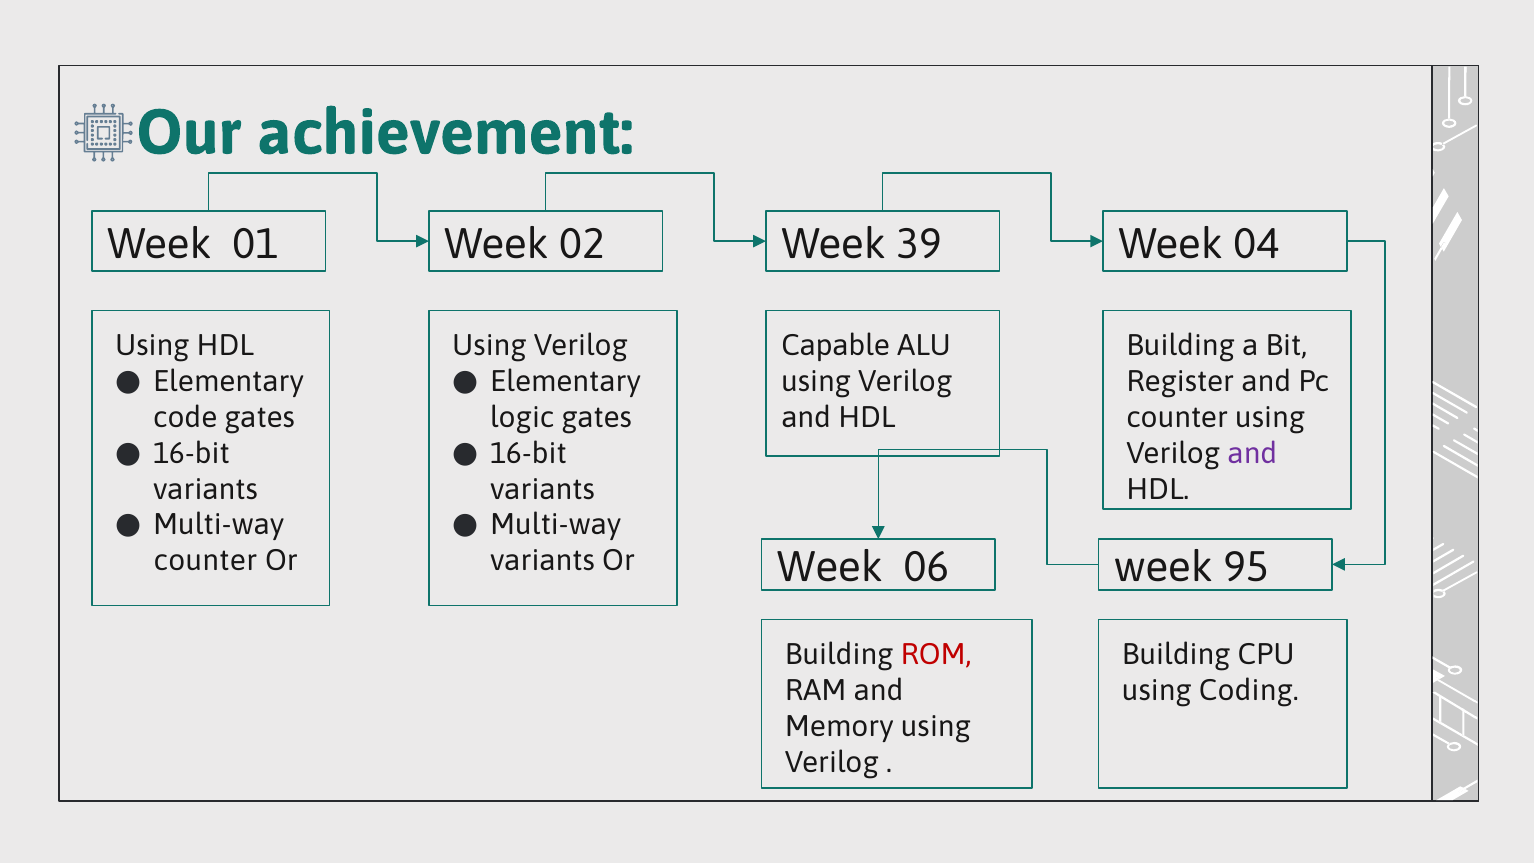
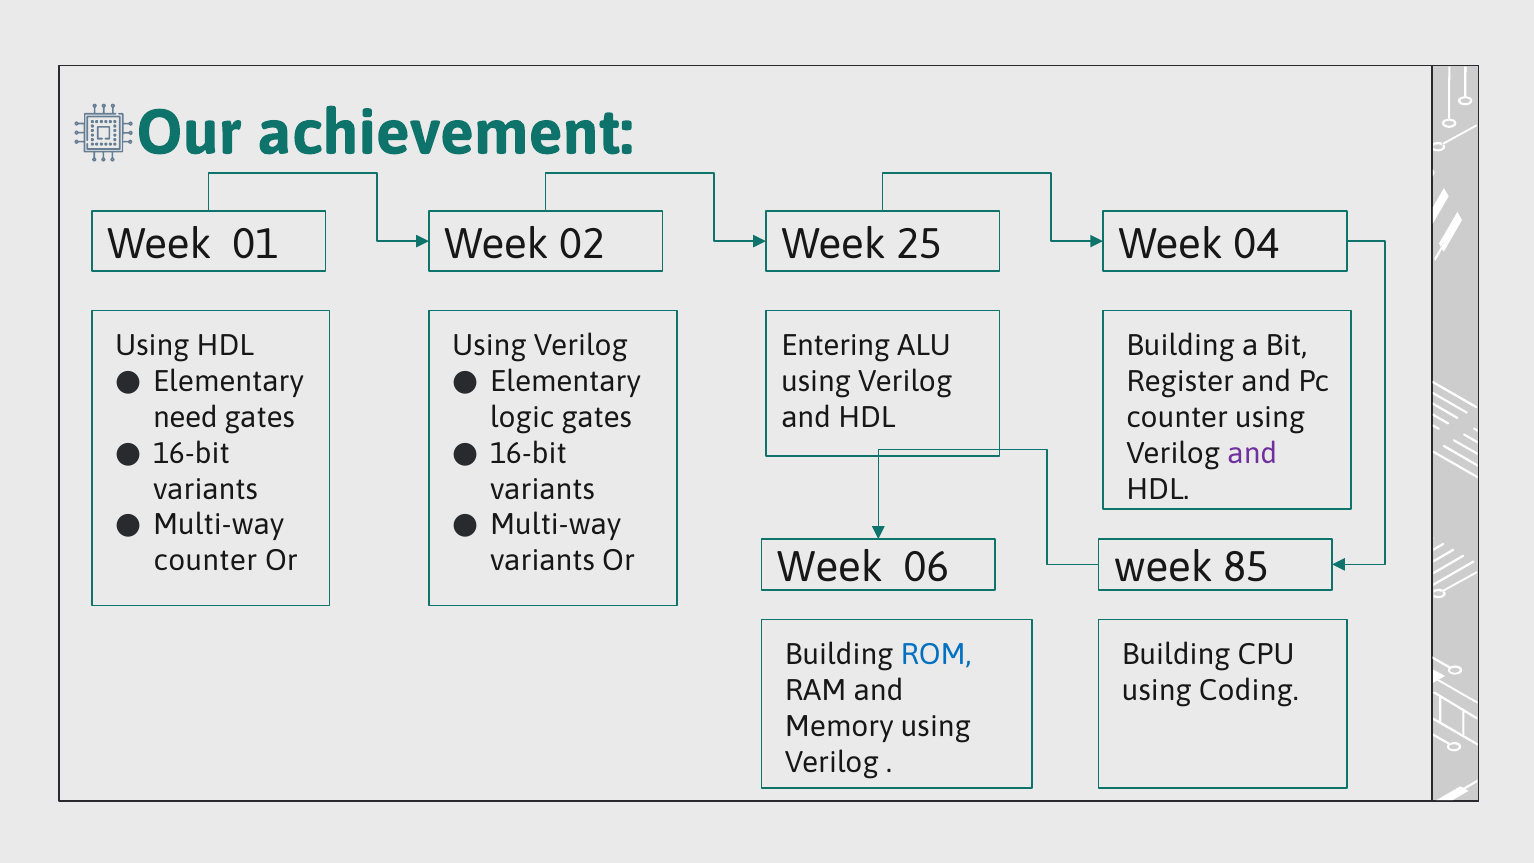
39: 39 -> 25 (919, 244)
Capable: Capable -> Entering (836, 346)
code: code -> need (185, 418)
95: 95 -> 85 (1246, 567)
ROM colour: red -> blue (936, 655)
